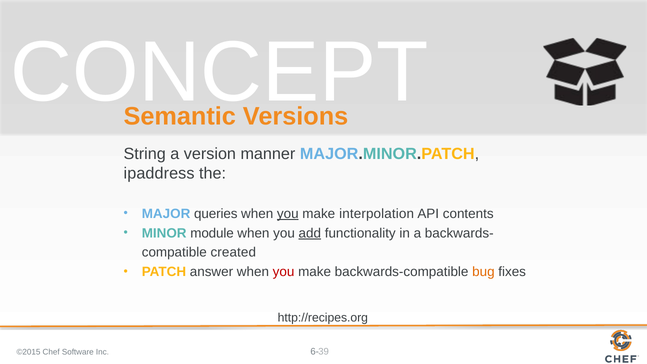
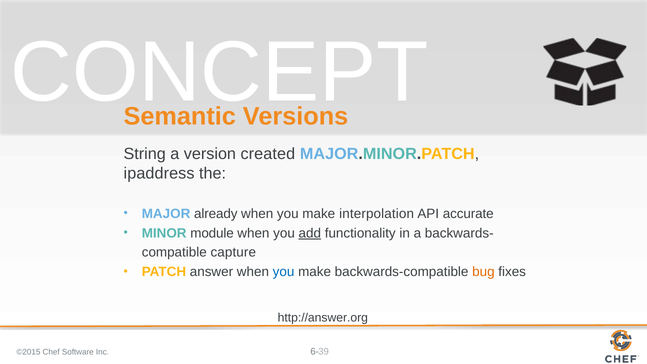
manner: manner -> created (268, 154)
queries: queries -> already (216, 214)
you underline: present -> none (288, 214)
contents: contents -> accurate (468, 214)
created: created -> capture (233, 252)
you colour: red -> blue (284, 272)
http://recipes.org: http://recipes.org -> http://answer.org (323, 318)
